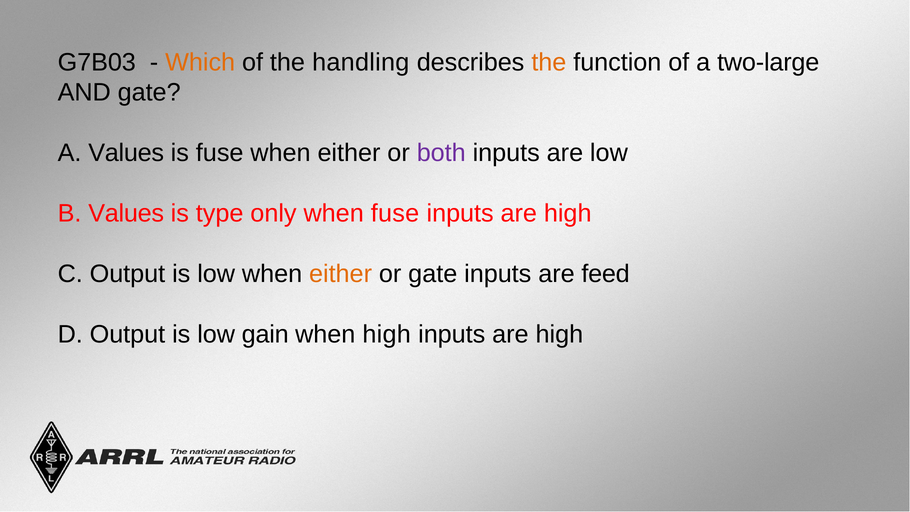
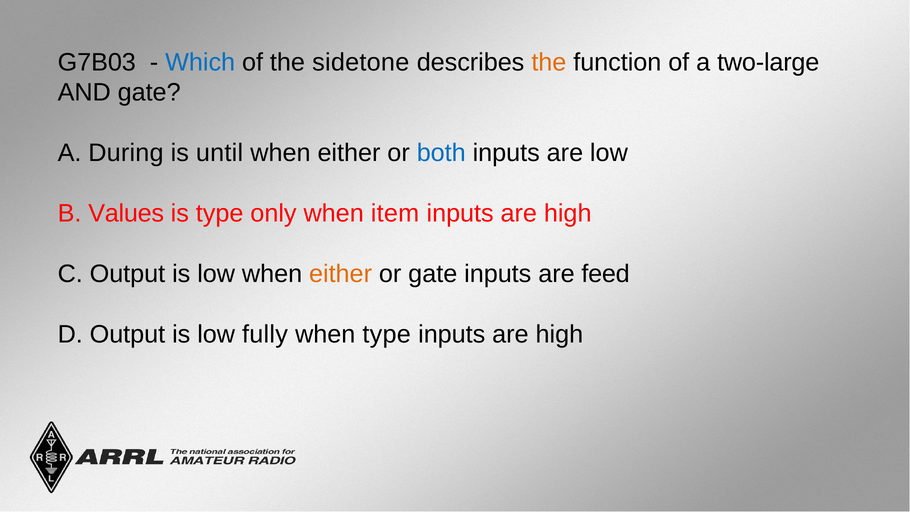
Which colour: orange -> blue (200, 62)
handling: handling -> sidetone (361, 62)
A Values: Values -> During (126, 153)
is fuse: fuse -> until (220, 153)
both colour: purple -> blue (441, 153)
when fuse: fuse -> item (395, 214)
gain: gain -> fully (265, 335)
when high: high -> type (387, 335)
